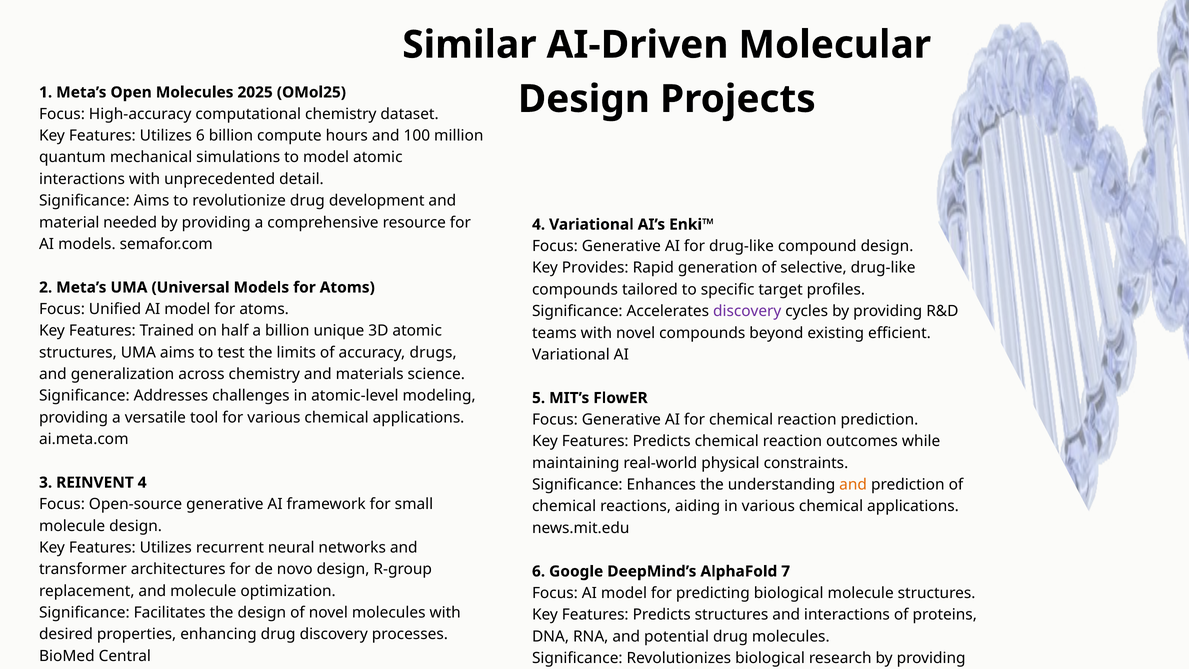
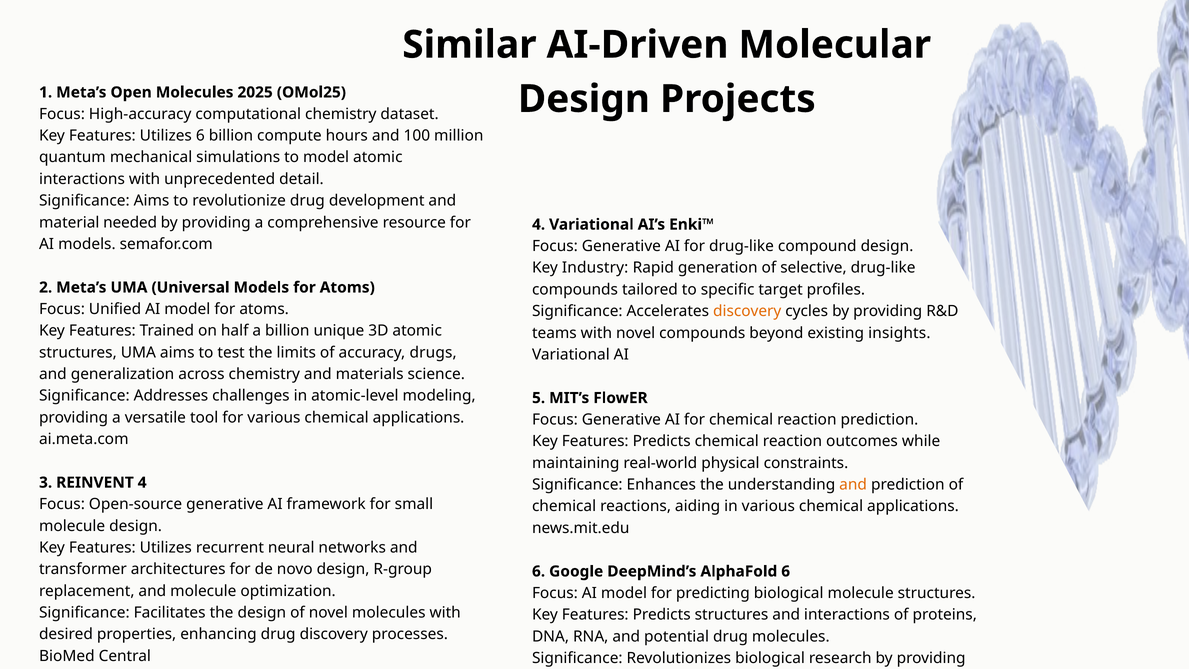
Provides: Provides -> Industry (595, 268)
discovery colour: purple -> orange (747, 311)
existing efficient: efficient -> insights (899, 333)
AlphaFold 7: 7 -> 6 (786, 571)
